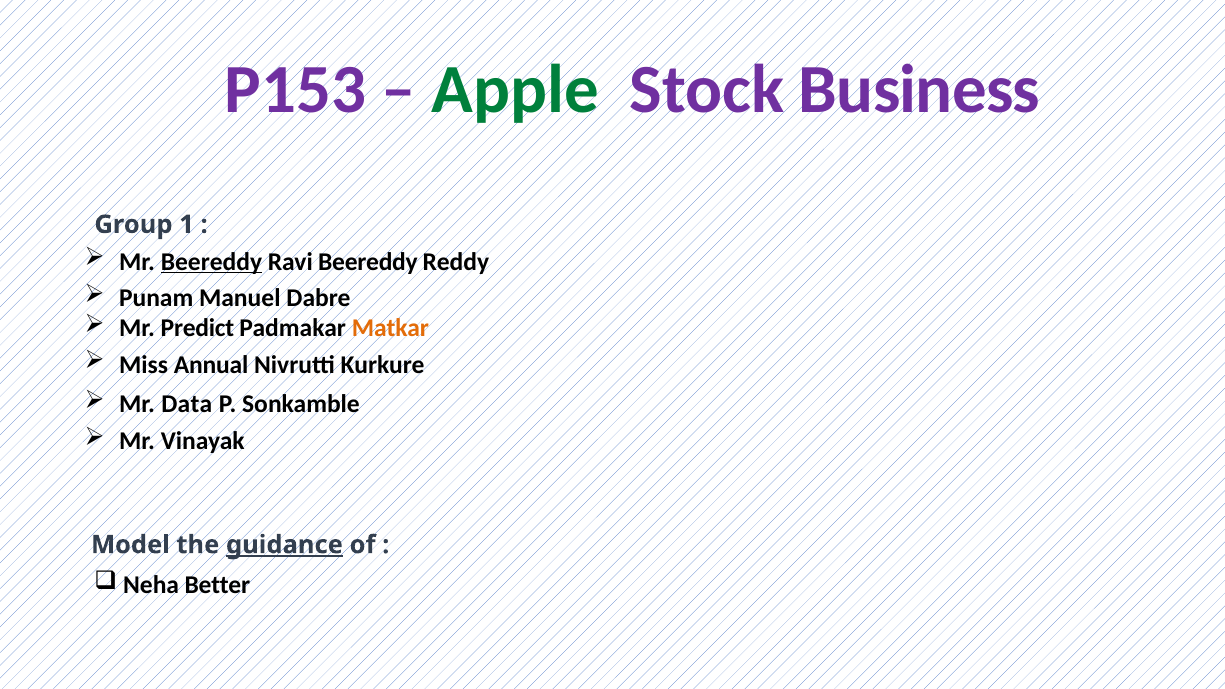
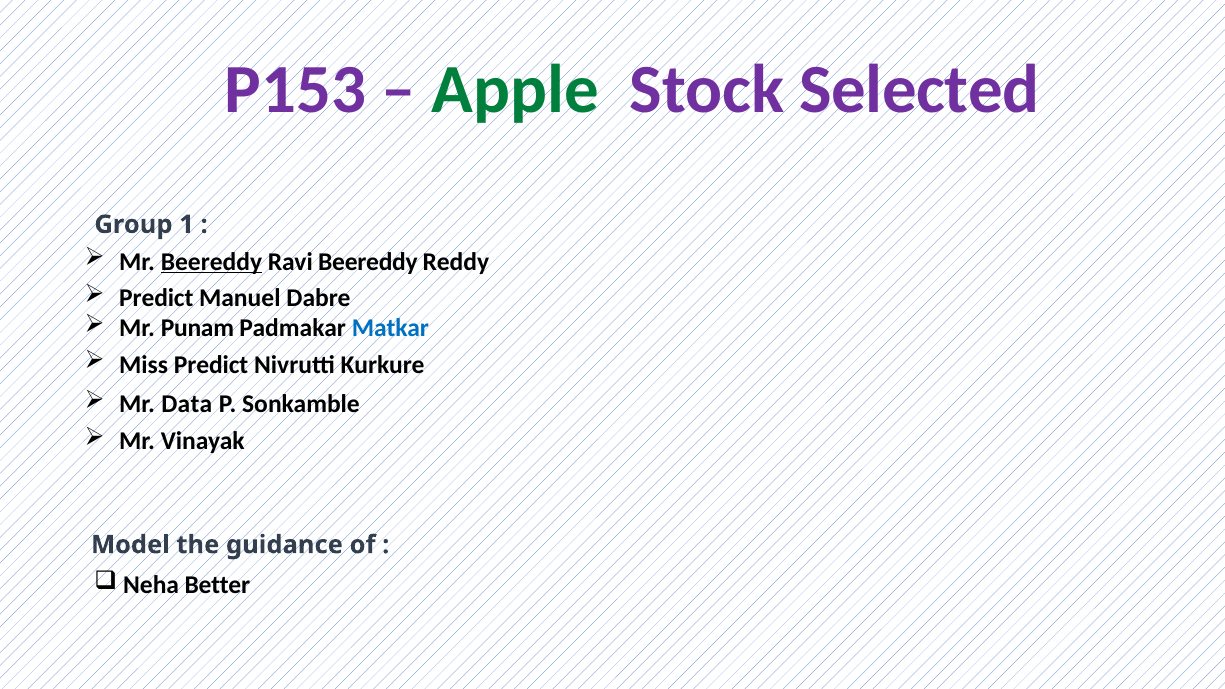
Business: Business -> Selected (920, 90)
Punam: Punam -> Predict (156, 298)
Predict: Predict -> Punam (197, 328)
Matkar colour: orange -> blue (390, 328)
Miss Annual: Annual -> Predict (211, 365)
guidance underline: present -> none (284, 545)
